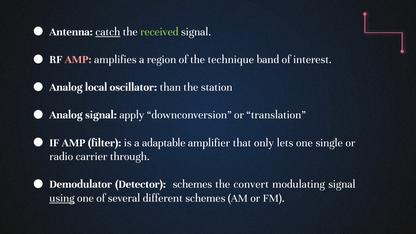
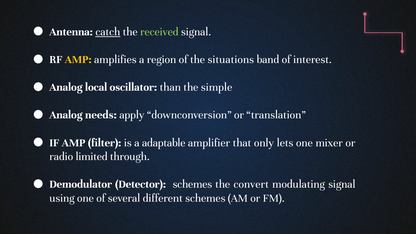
AMP colour: pink -> yellow (78, 59)
technique: technique -> situations (231, 59)
station: station -> simple (217, 87)
Analog signal: signal -> needs (101, 115)
single: single -> mixer (329, 143)
carrier: carrier -> limited (92, 156)
using underline: present -> none (62, 198)
